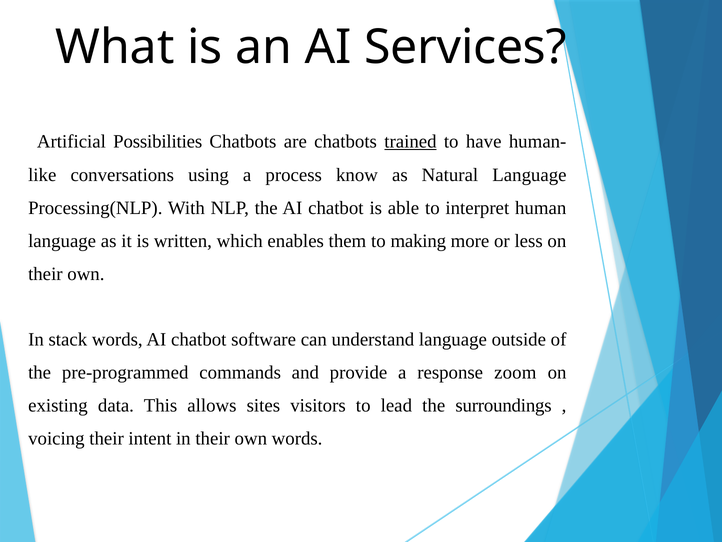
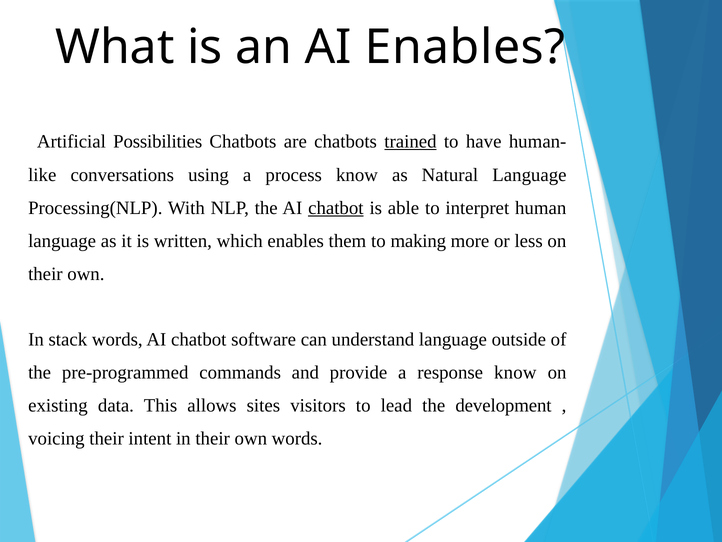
AI Services: Services -> Enables (465, 47)
chatbot underline: none -> present (336, 208)
response zoom: zoom -> know (515, 372)
surroundings: surroundings -> development (503, 405)
